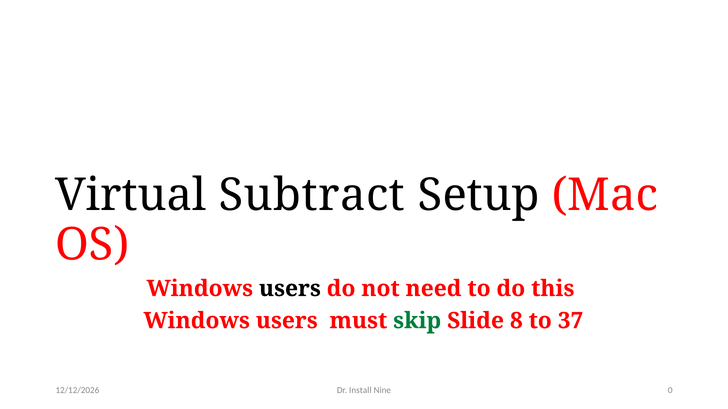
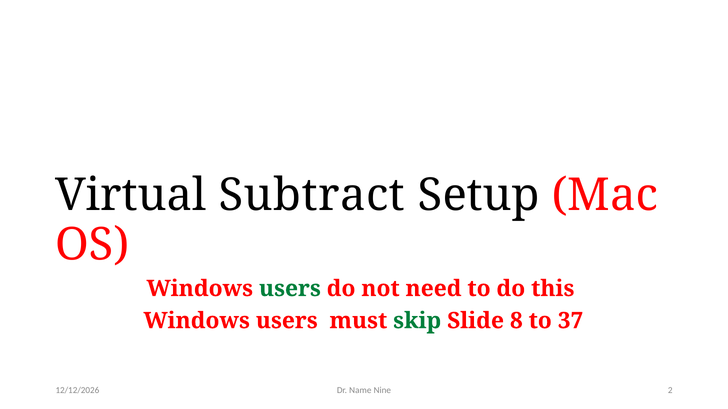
users colour: black -> green (290, 289)
Install: Install -> Name (360, 391)
0: 0 -> 2 (670, 391)
